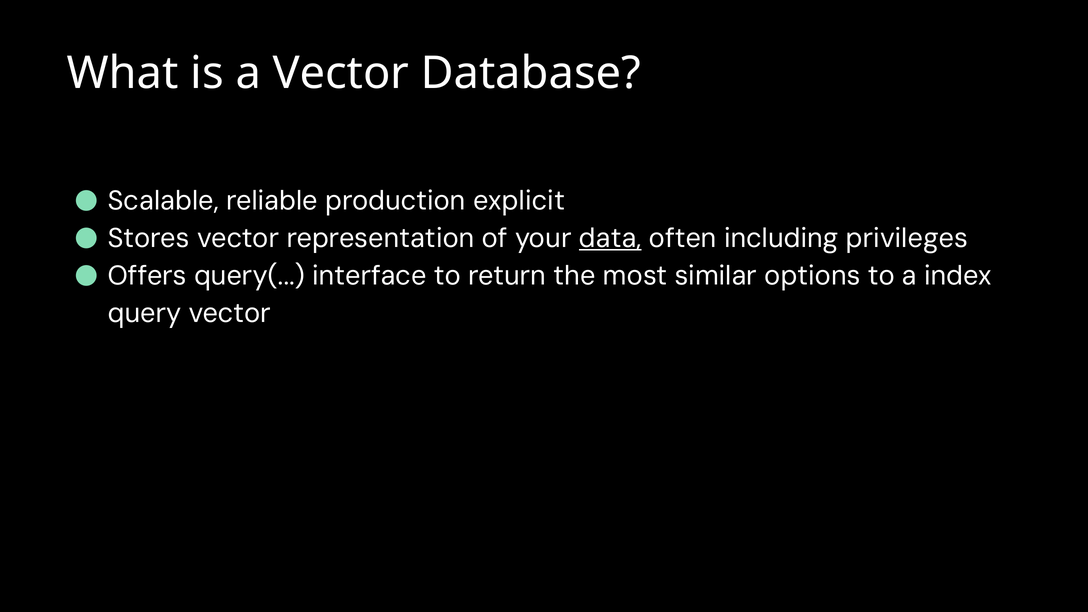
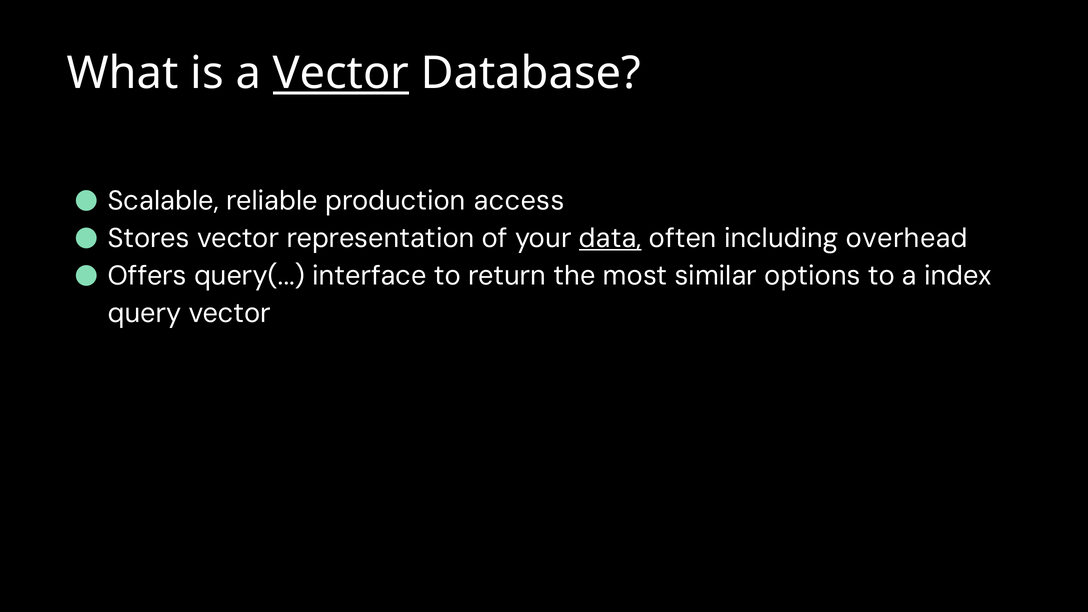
Vector underline: none -> present (341, 74)
explicit: explicit -> access (519, 201)
privileges: privileges -> overhead (907, 238)
